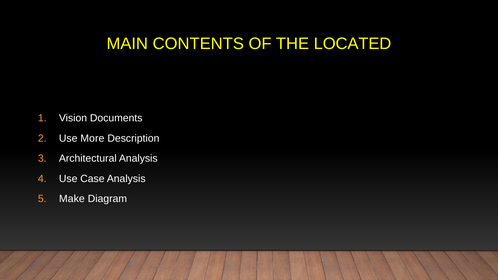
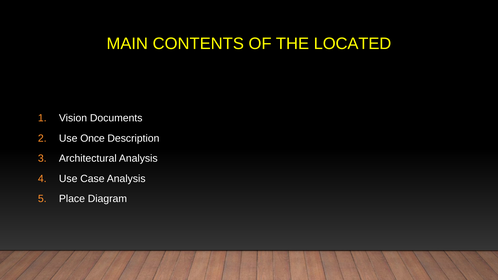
More: More -> Once (92, 138)
Make: Make -> Place (72, 199)
